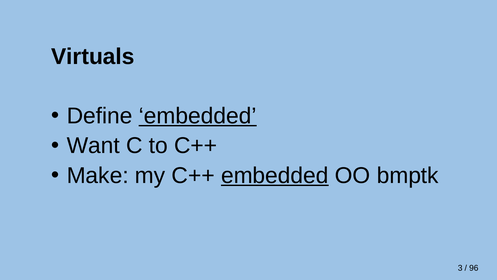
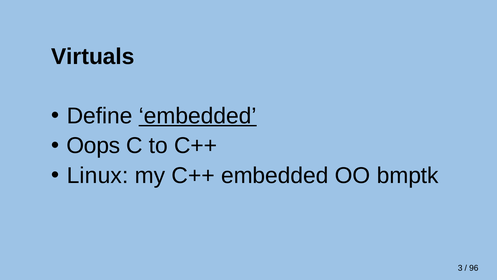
Want: Want -> Oops (93, 146)
Make: Make -> Linux (98, 175)
embedded underline: present -> none (275, 175)
